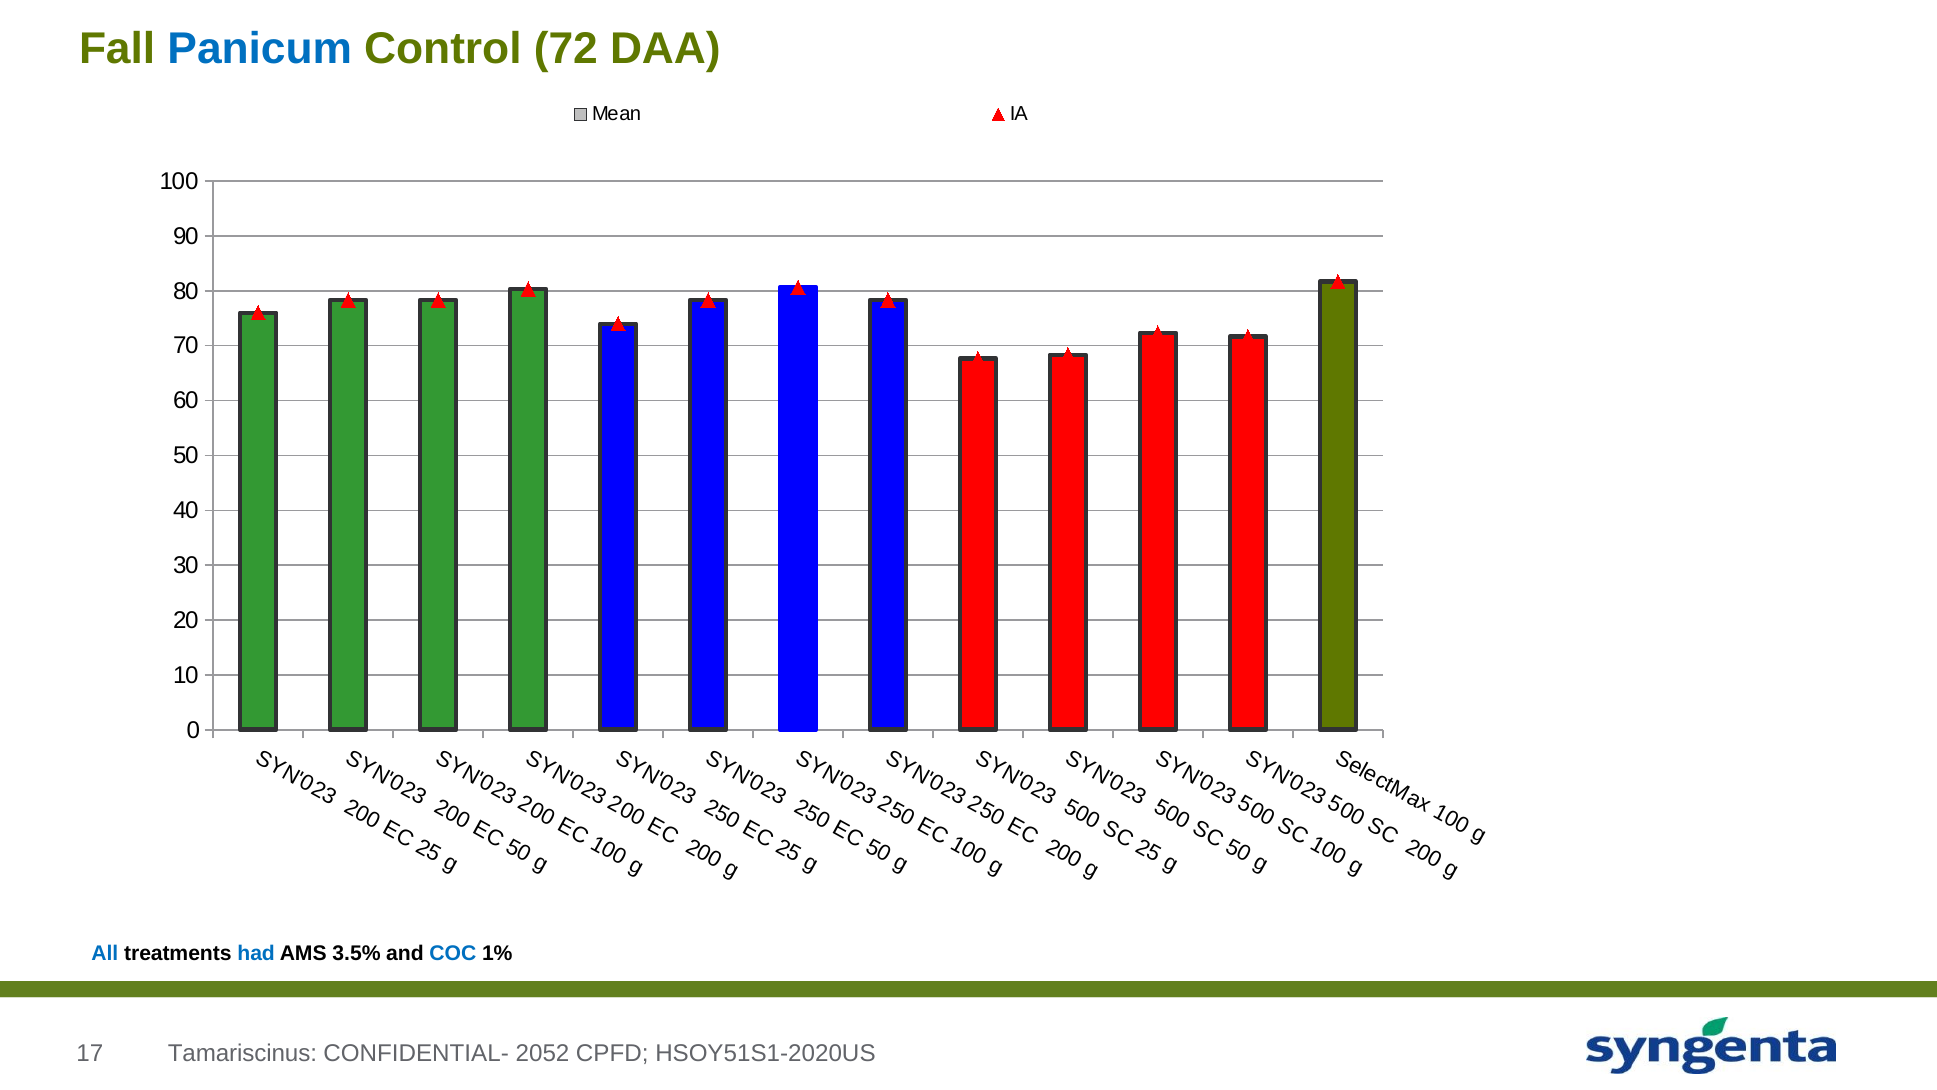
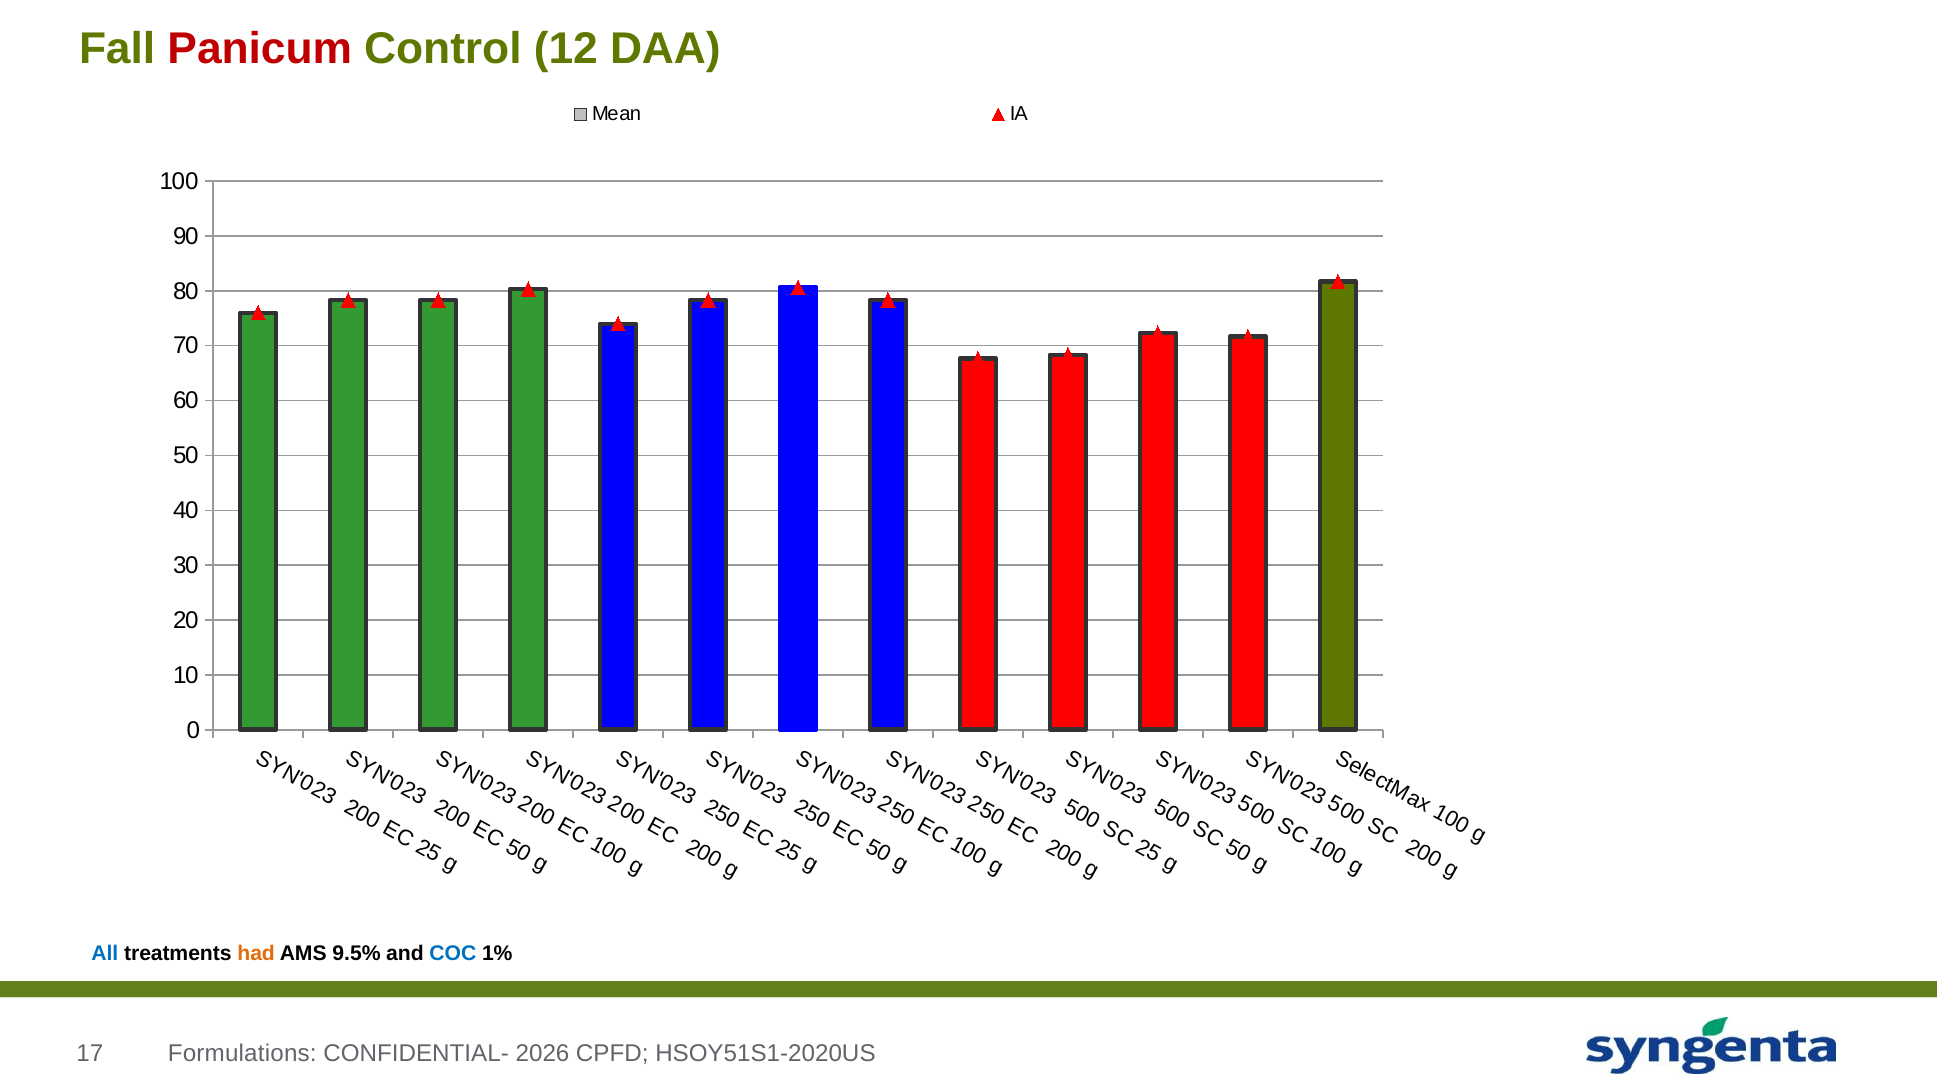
Panicum colour: blue -> red (260, 49)
72: 72 -> 12 (566, 49)
had colour: blue -> orange (256, 953)
3.5%: 3.5% -> 9.5% (357, 953)
Tamariscinus: Tamariscinus -> Formulations (242, 1053)
2052: 2052 -> 2026 (543, 1053)
